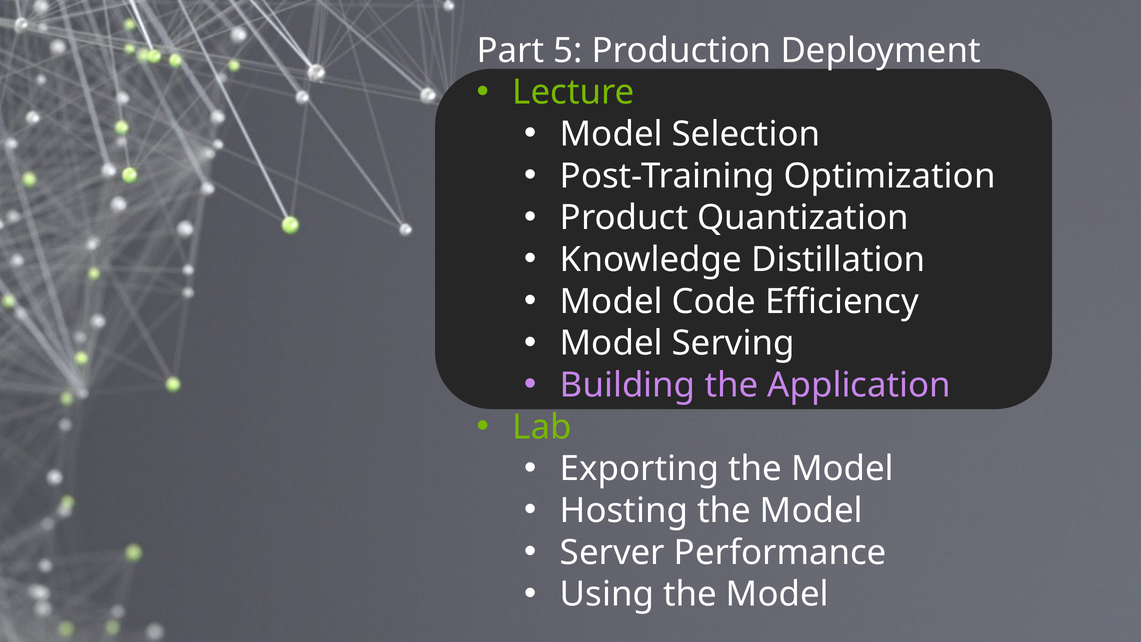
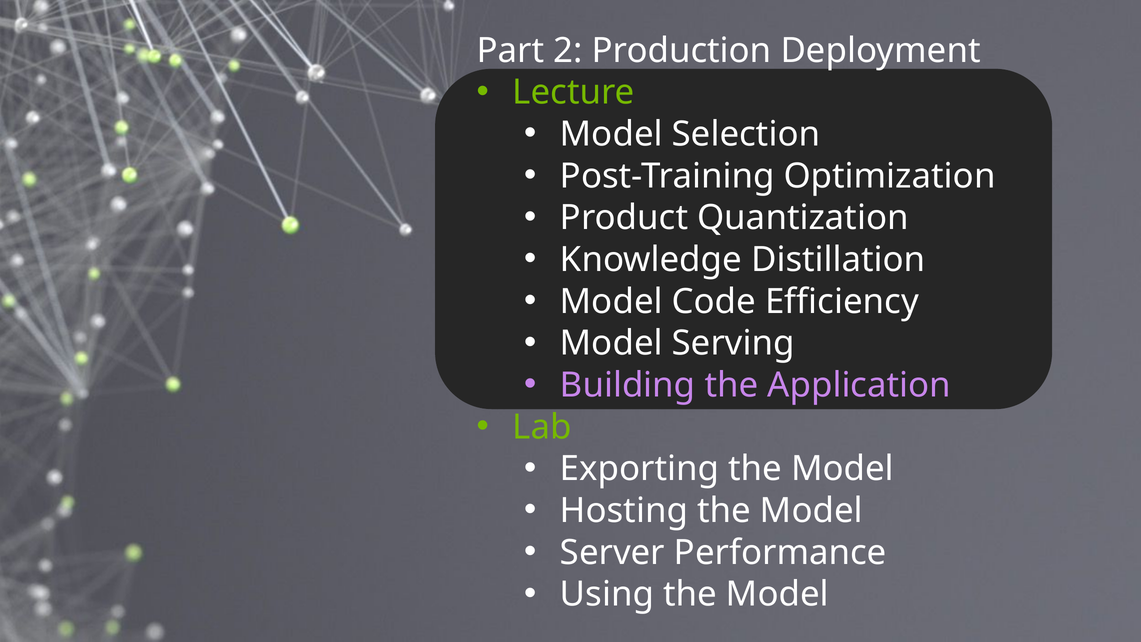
5: 5 -> 2 (568, 51)
